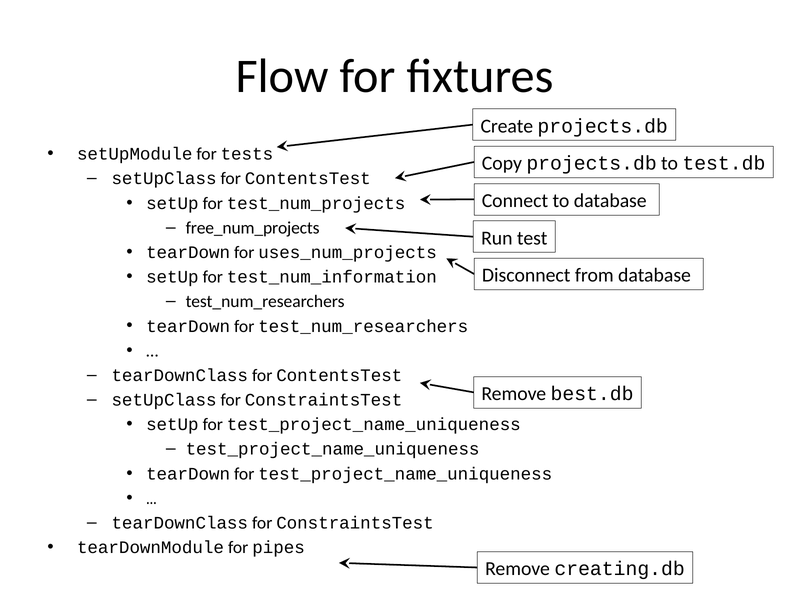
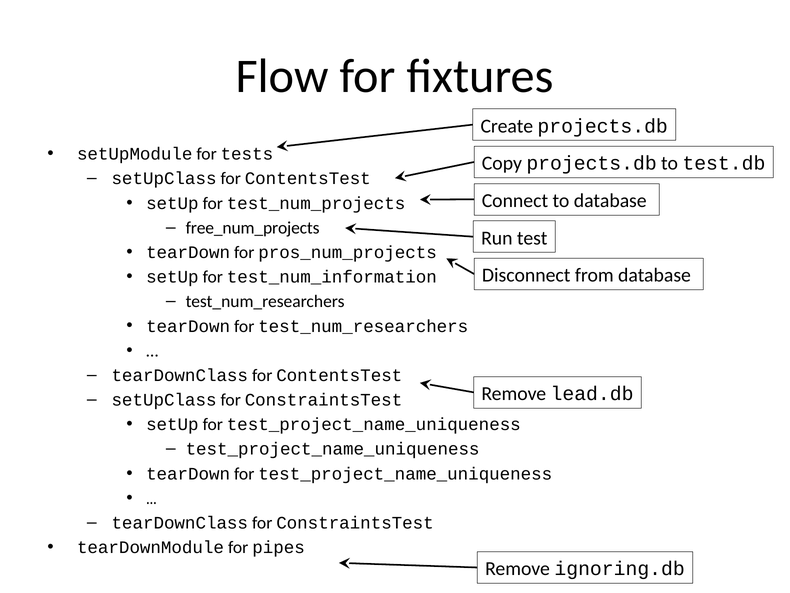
uses_num_projects: uses_num_projects -> pros_num_projects (348, 252)
best.db: best.db -> lead.db (592, 393)
creating.db: creating.db -> ignoring.db (620, 568)
